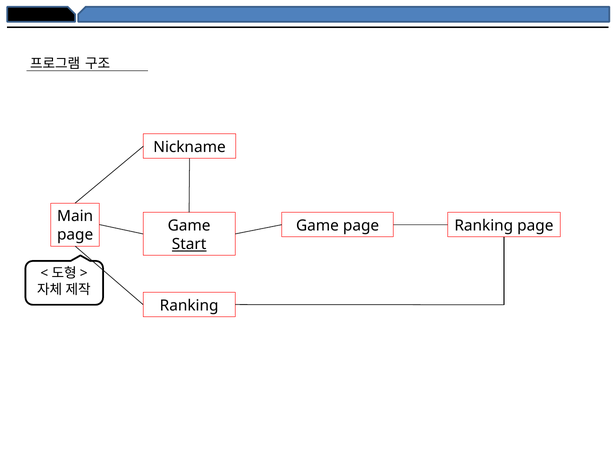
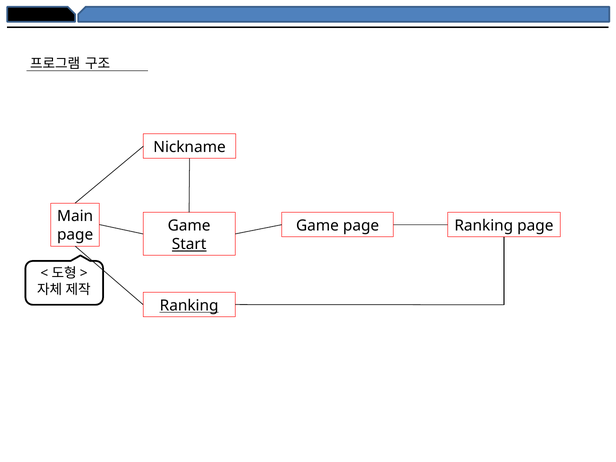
Ranking underline: none -> present (189, 306)
